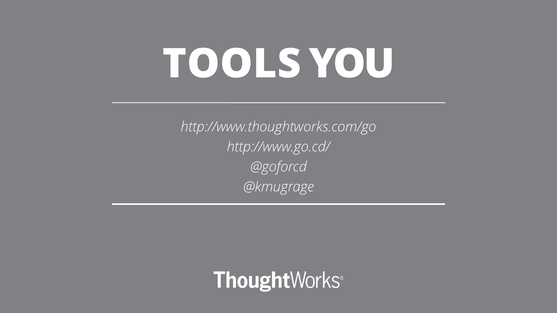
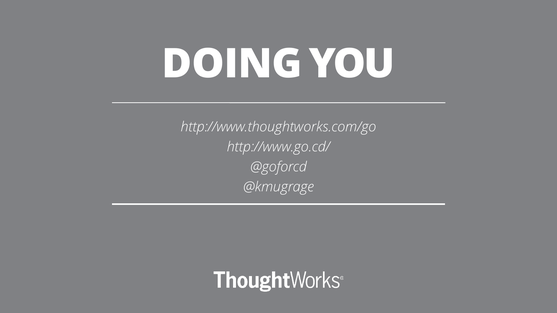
TOOLS: TOOLS -> DOING (232, 64)
